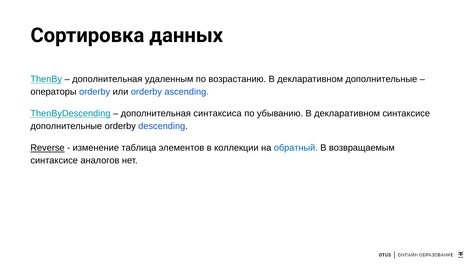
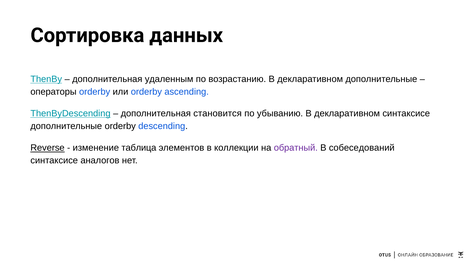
синтаксиса: синтаксиса -> становится (218, 113)
обратный colour: blue -> purple (296, 148)
возвращаемым: возвращаемым -> собеседований (362, 148)
